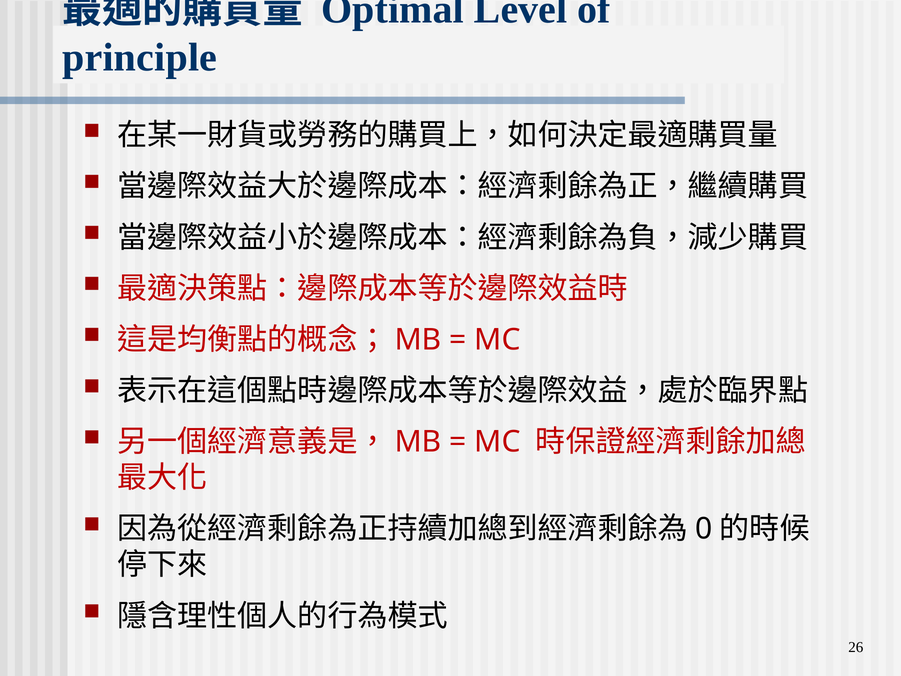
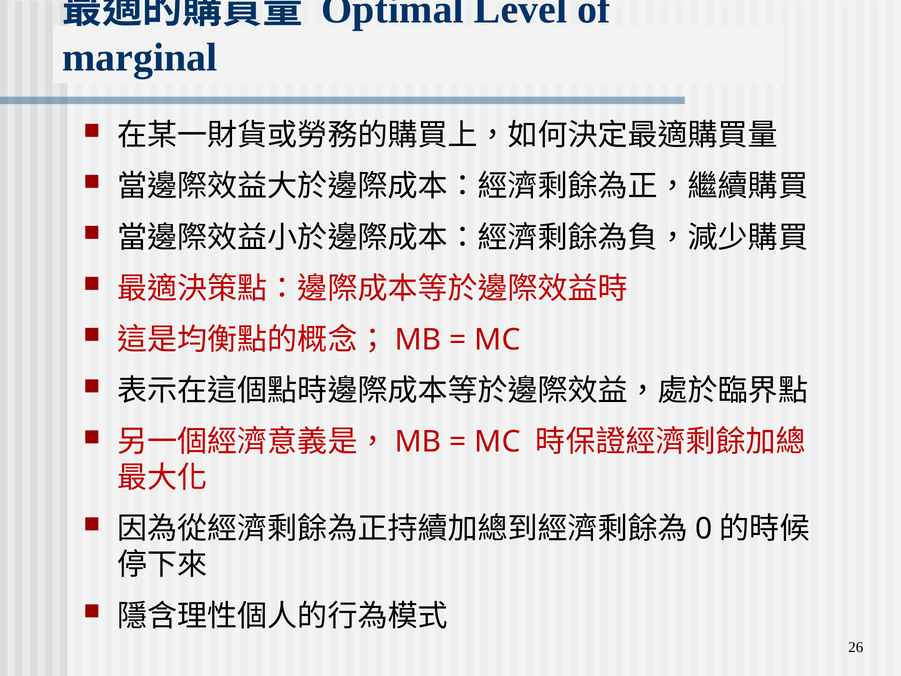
principle: principle -> marginal (140, 58)
